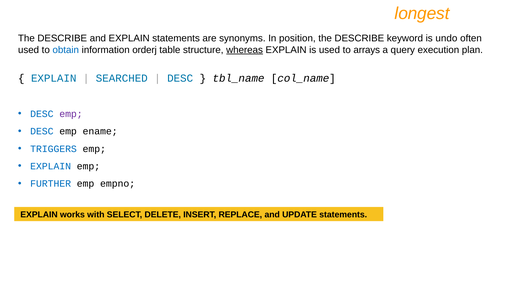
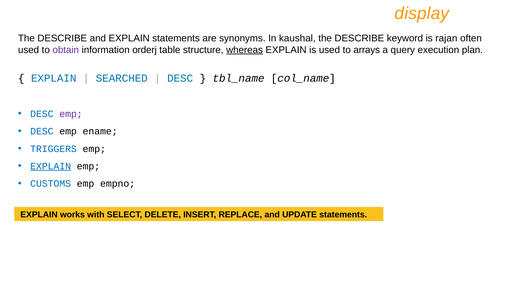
longest: longest -> display (422, 13)
position: position -> kaushal (297, 38)
undo: undo -> rajan (446, 38)
obtain colour: blue -> purple (66, 50)
EXPLAIN underline: none -> present (51, 166)
FURTHER: FURTHER -> CUSTOMS (51, 184)
